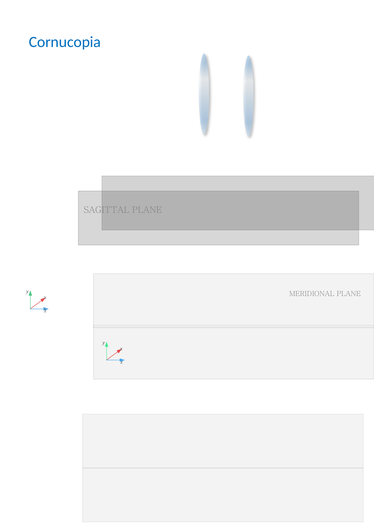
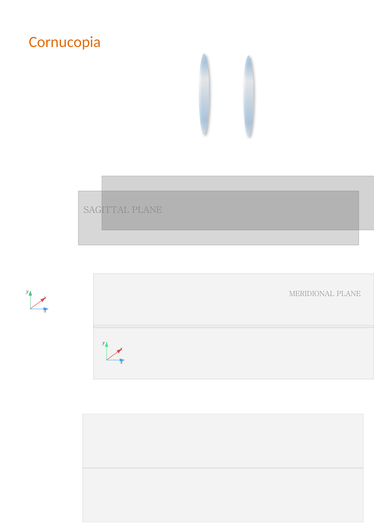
Cornucopia colour: blue -> orange (65, 42)
